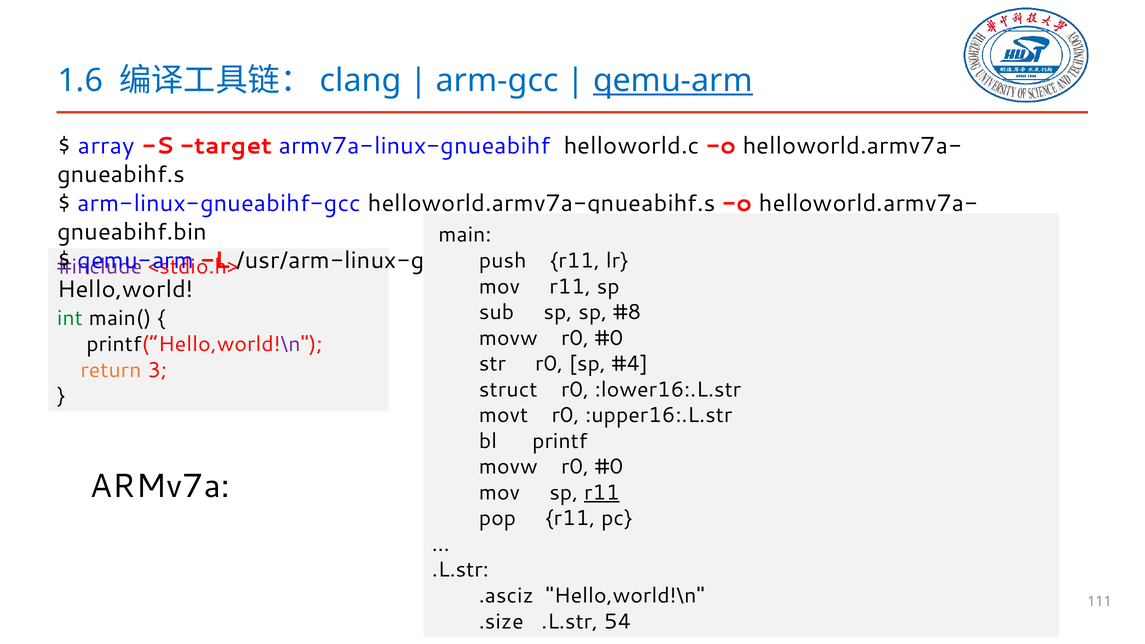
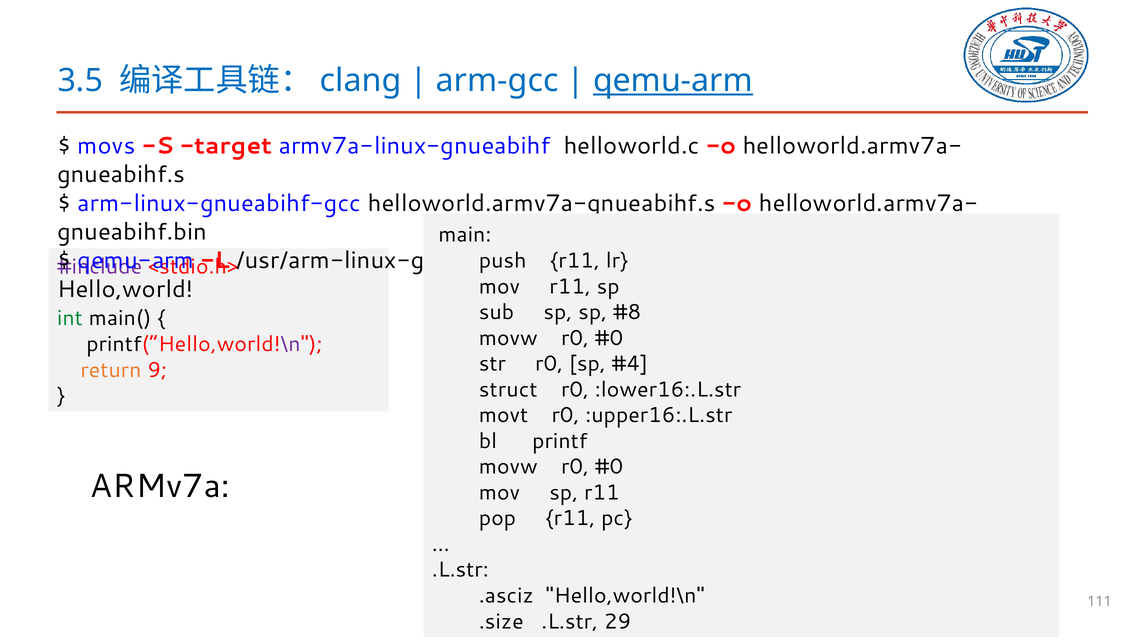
1.6: 1.6 -> 3.5 (80, 81)
array: array -> movs (106, 146)
3: 3 -> 9 (157, 370)
r11 underline: present -> none (602, 493)
54: 54 -> 29 (618, 621)
